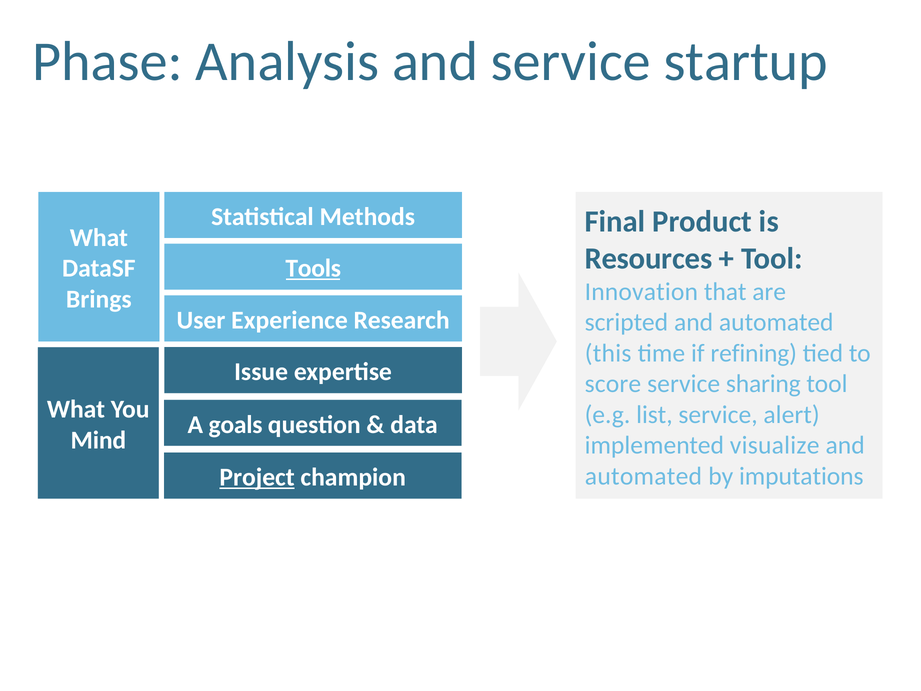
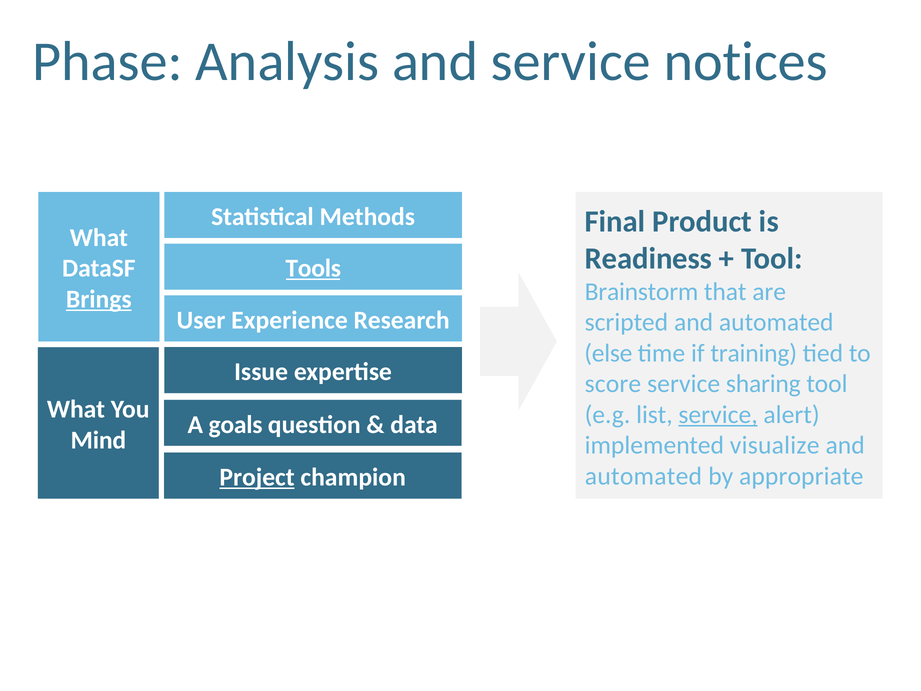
startup: startup -> notices (746, 61)
Resources: Resources -> Readiness (648, 258)
Innovation: Innovation -> Brainstorm (642, 292)
Brings underline: none -> present (99, 299)
this: this -> else (608, 353)
refining: refining -> training (754, 353)
service underline: none -> present (718, 415)
imputations: imputations -> appropriate (801, 476)
